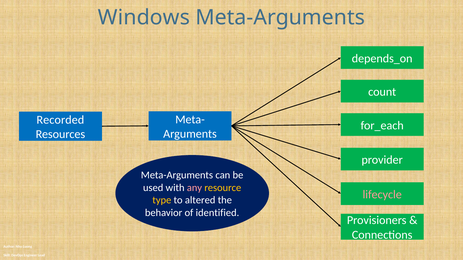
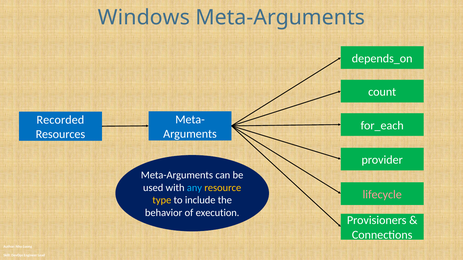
any colour: pink -> light blue (194, 188)
altered: altered -> include (200, 201)
identified: identified -> execution (218, 213)
